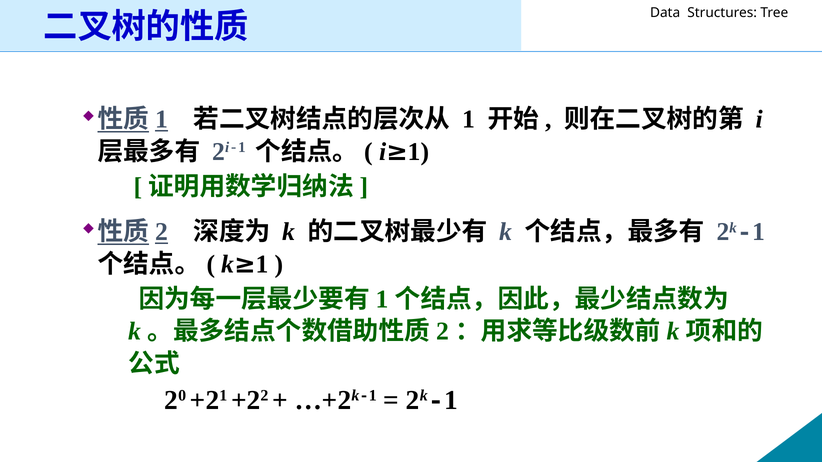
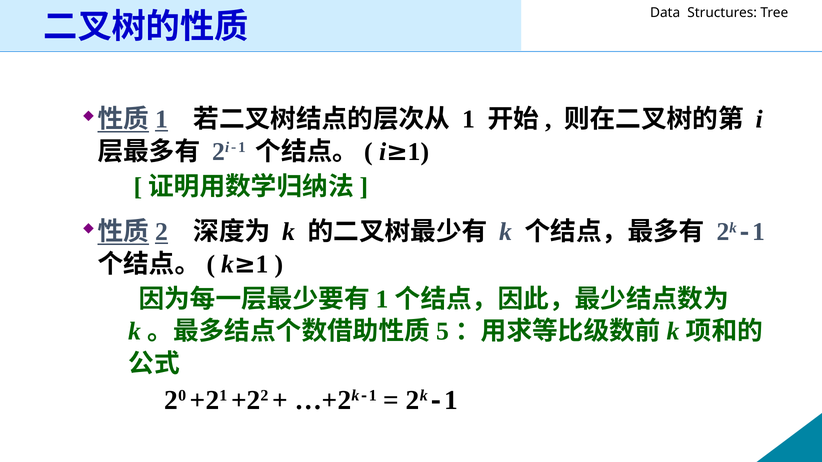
2: 2 -> 5 (443, 332)
